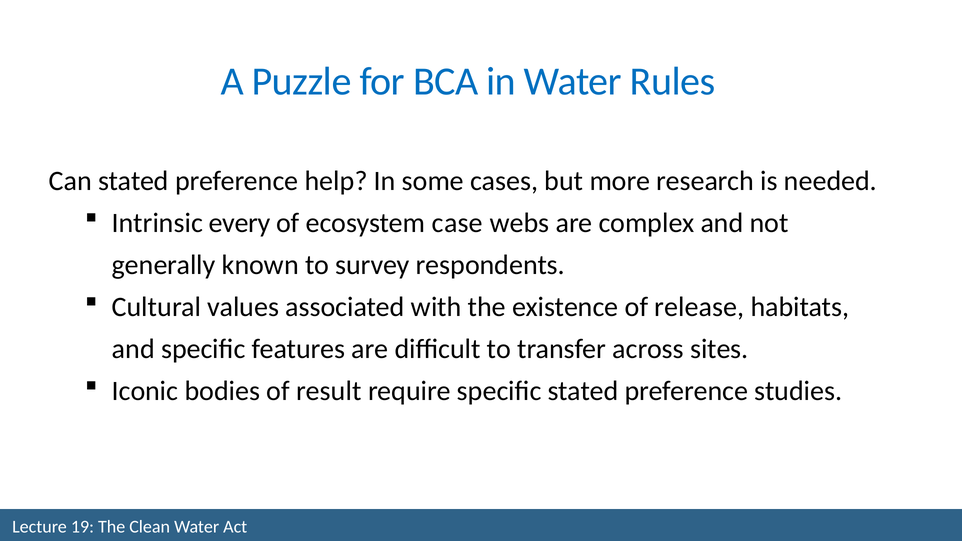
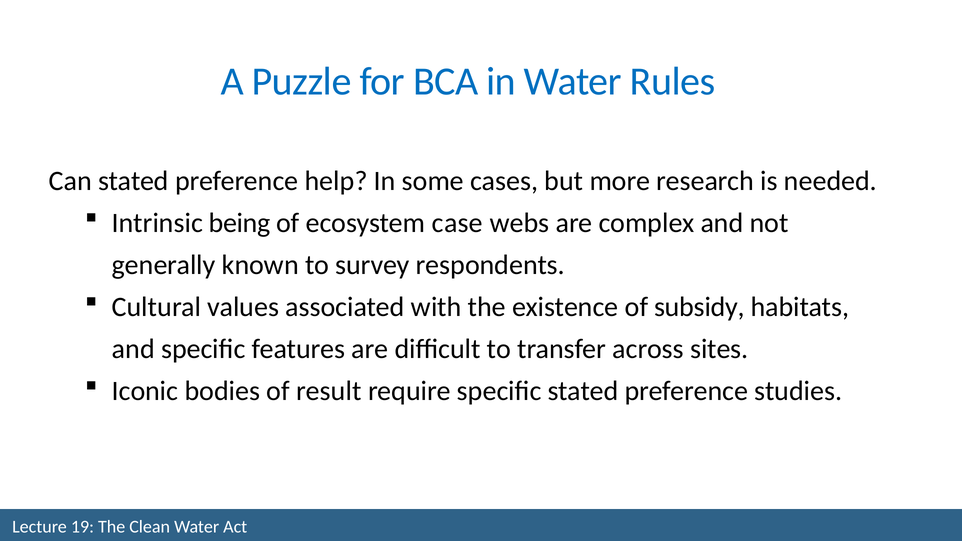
every: every -> being (240, 223)
release: release -> subsidy (699, 307)
